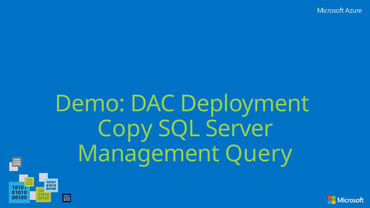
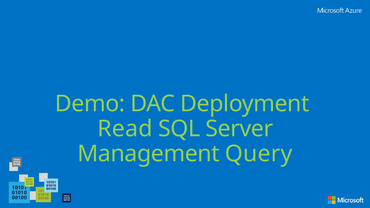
Copy: Copy -> Read (125, 129)
